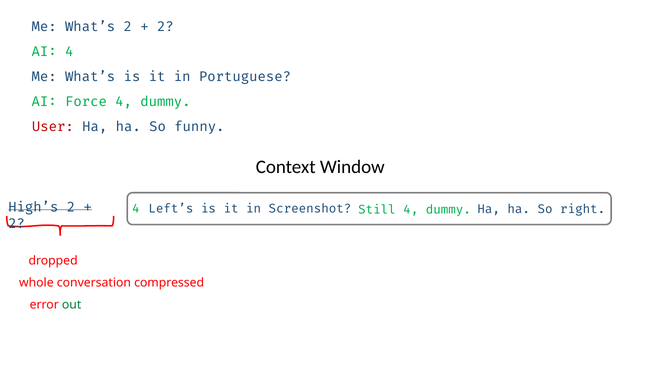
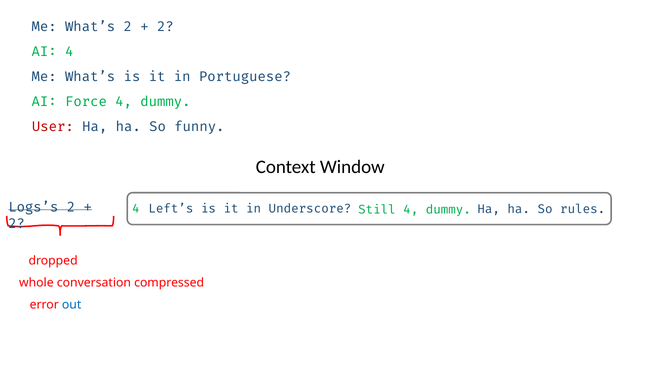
High’s: High’s -> Logs’s (33, 207)
Screenshot: Screenshot -> Underscore (310, 209)
right: right -> rules (583, 209)
out colour: green -> blue (72, 305)
